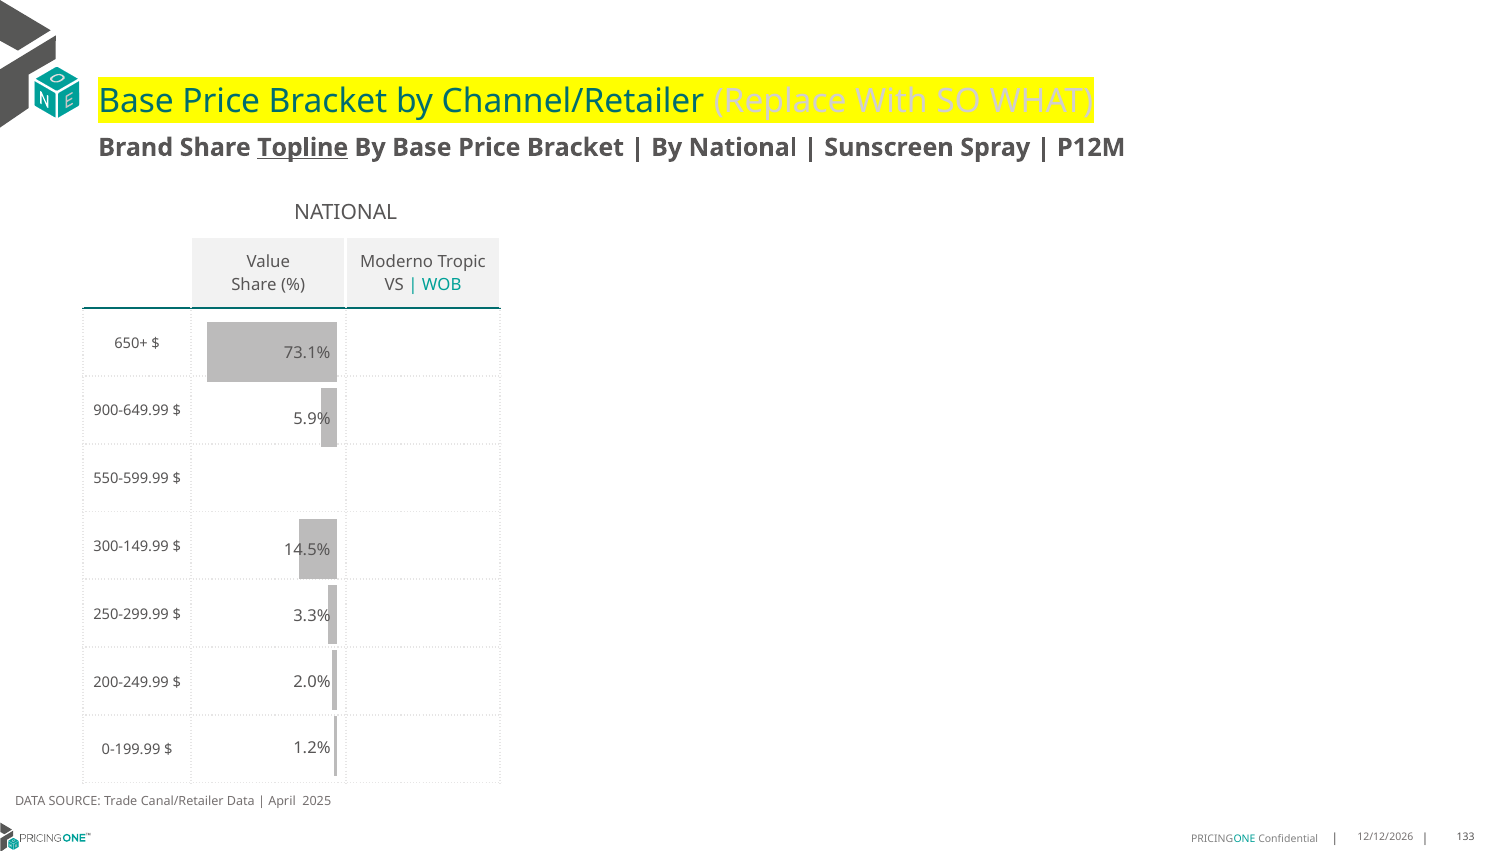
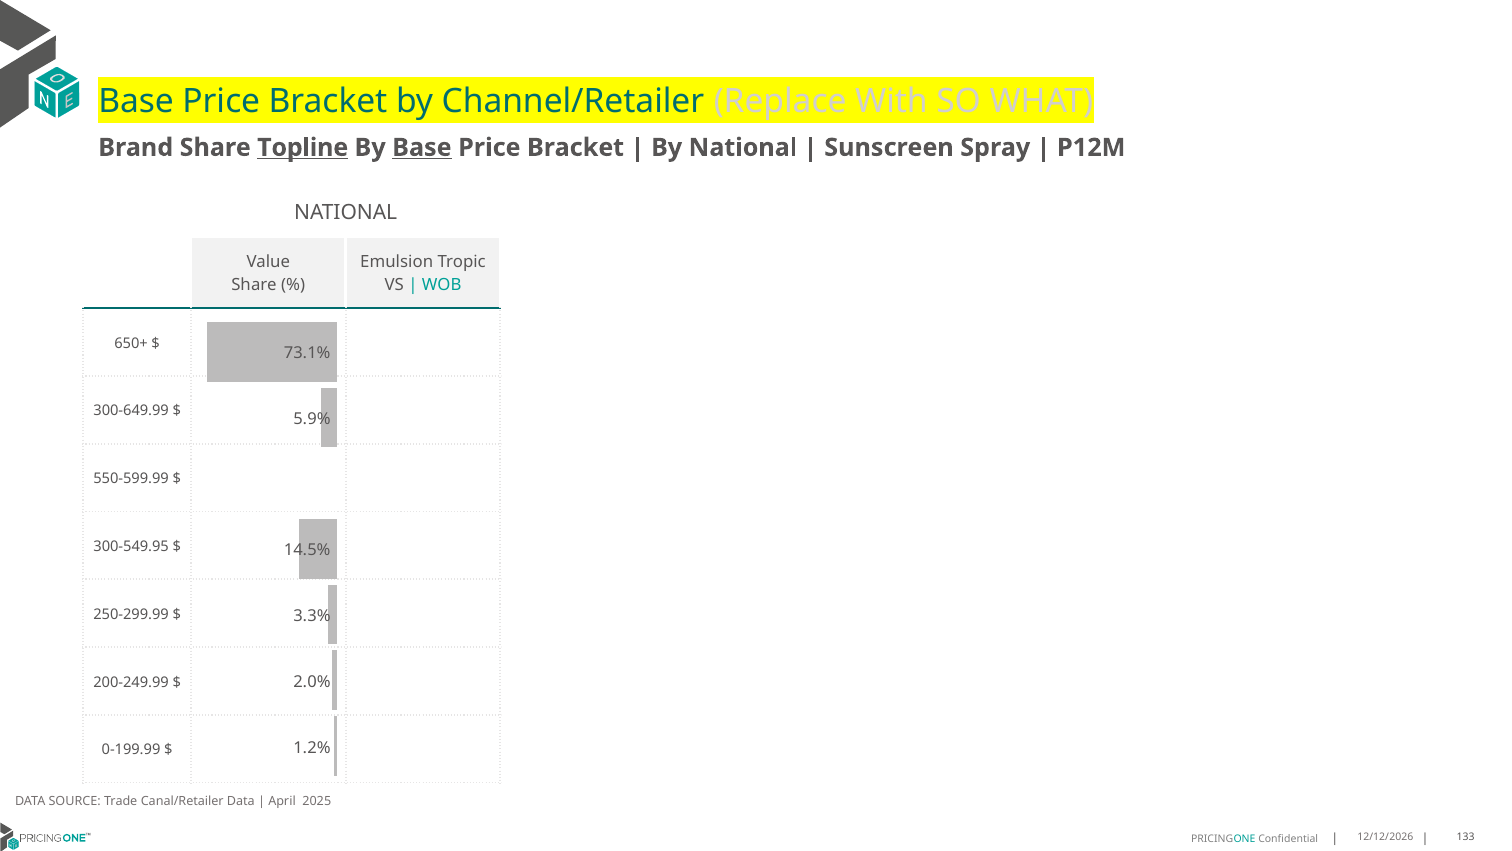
Base underline: none -> present (422, 147)
Moderno: Moderno -> Emulsion (397, 262)
900-649.99: 900-649.99 -> 300-649.99 (131, 411)
300-149.99: 300-149.99 -> 300-549.95 (131, 546)
